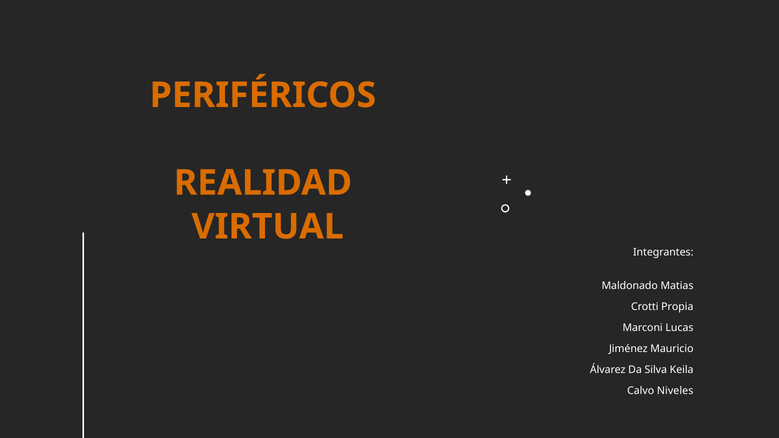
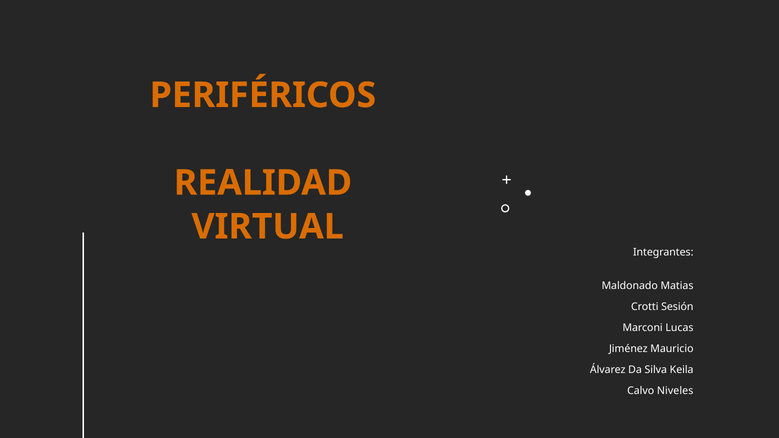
Propia: Propia -> Sesión (677, 307)
